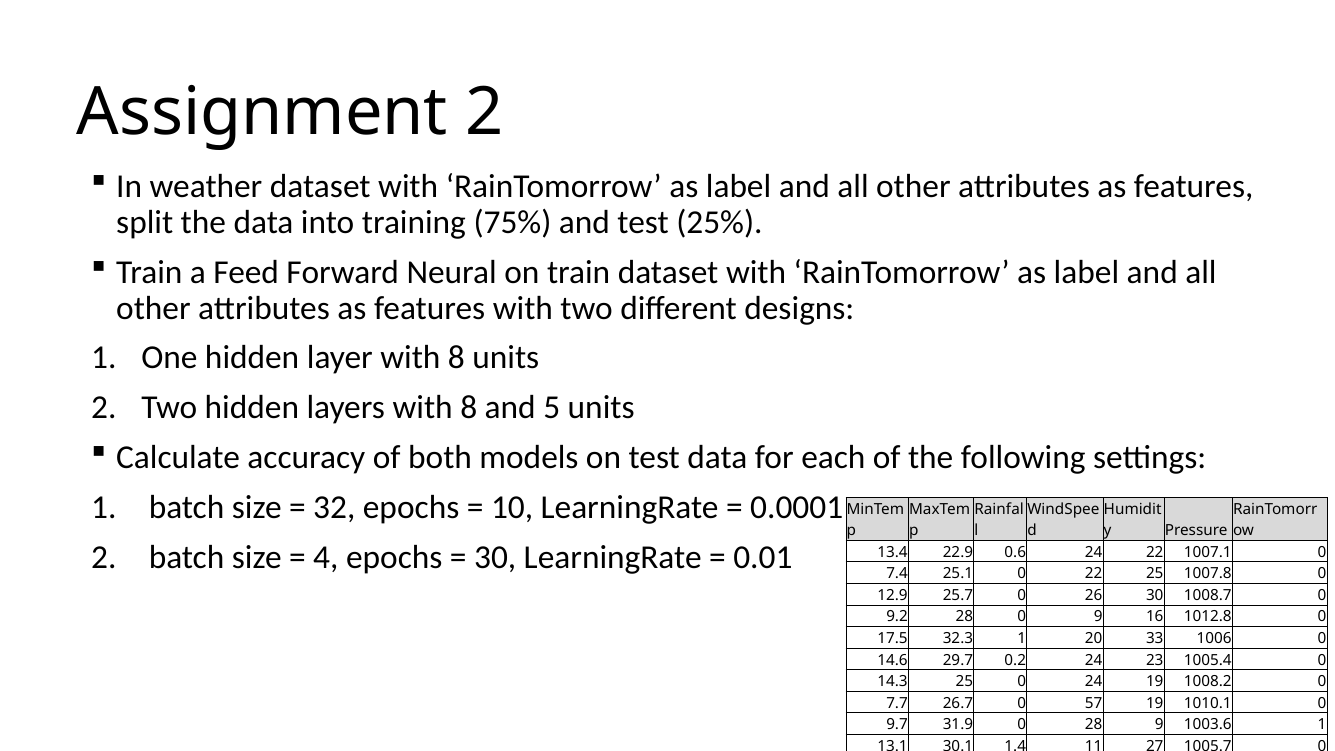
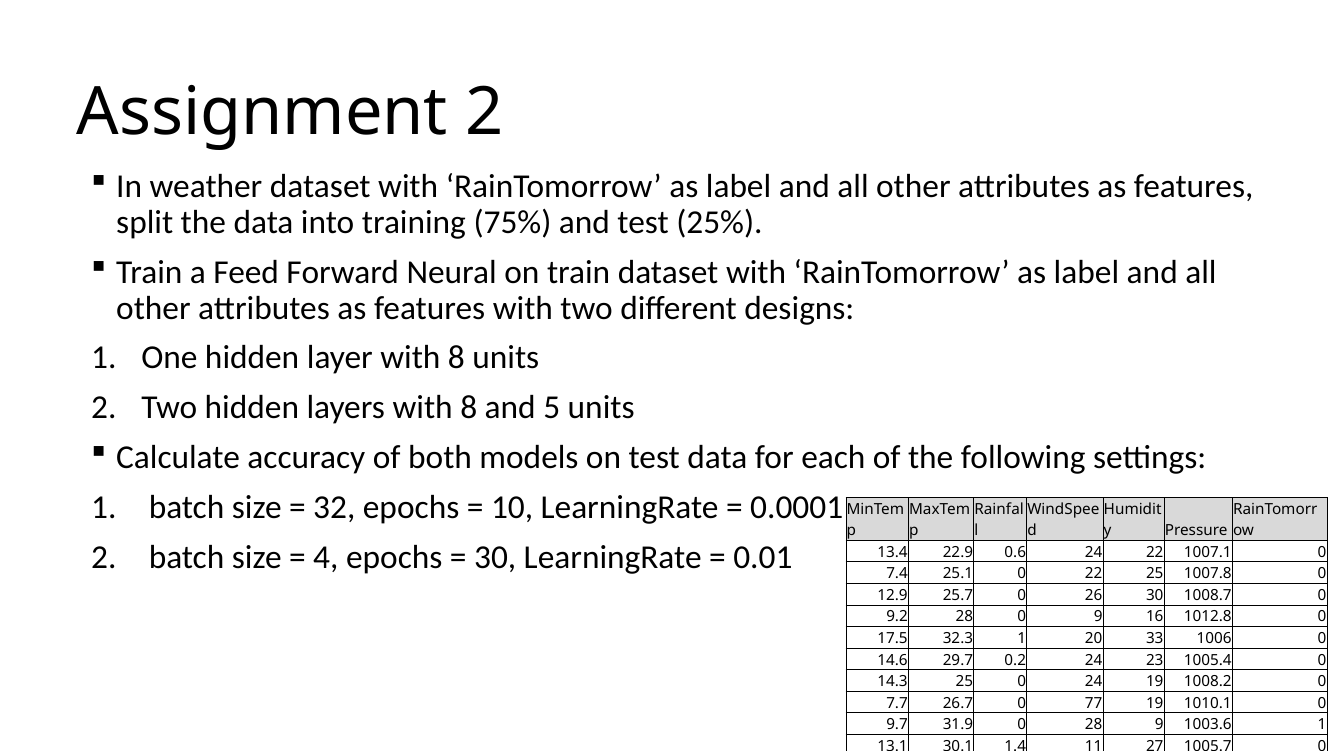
57: 57 -> 77 (1094, 703)
